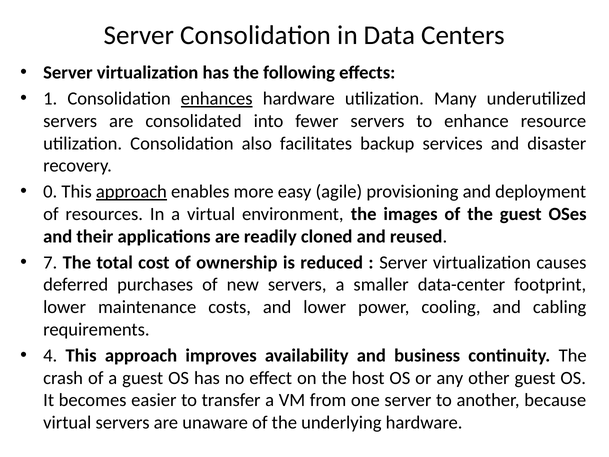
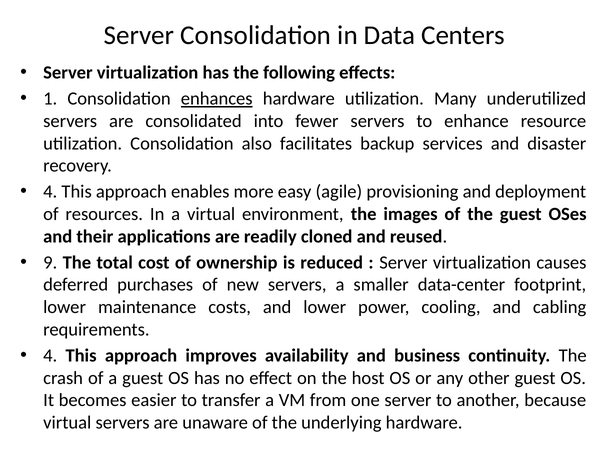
0: 0 -> 4 (50, 192)
approach underline: present -> none (131, 192)
7: 7 -> 9 (50, 262)
